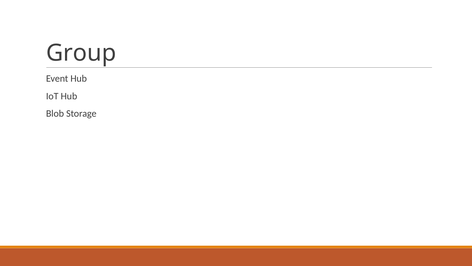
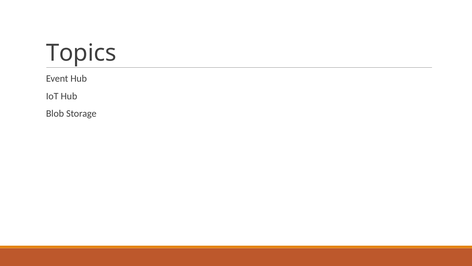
Group: Group -> Topics (81, 53)
